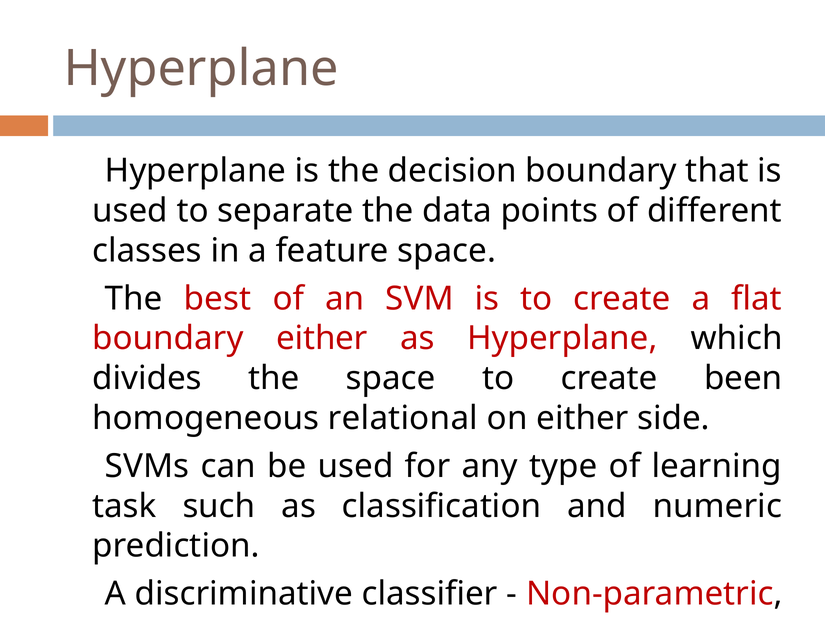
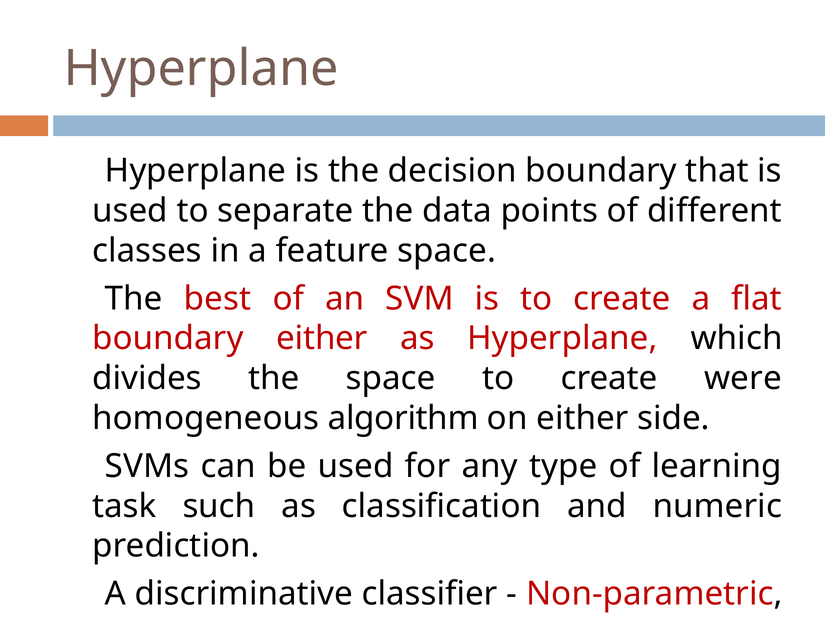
been: been -> were (743, 378)
relational: relational -> algorithm (403, 418)
